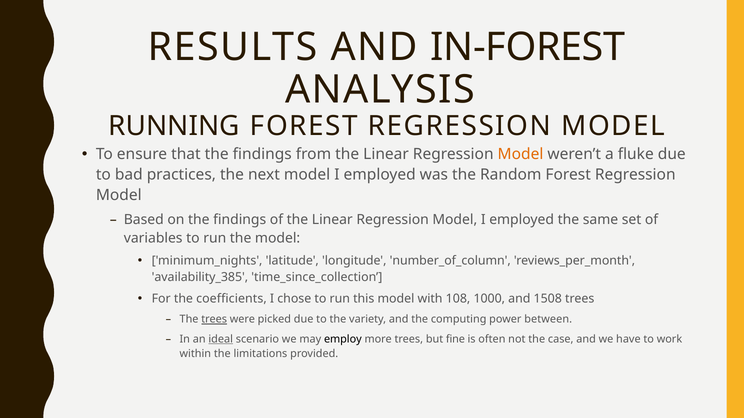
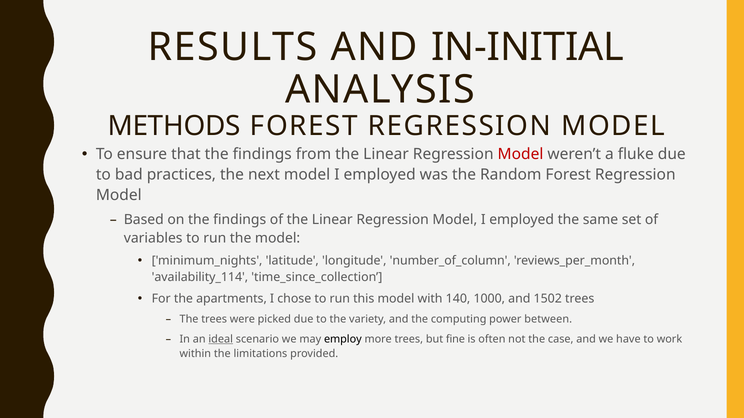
IN-FOREST: IN-FOREST -> IN-INITIAL (528, 47)
RUNNING: RUNNING -> METHODS (174, 126)
Model colour: orange -> red (520, 155)
availability_385: availability_385 -> availability_114 (200, 277)
coefficients: coefficients -> apartments (231, 299)
108: 108 -> 140 (458, 299)
1508: 1508 -> 1502 (548, 299)
trees underline: present -> none (214, 320)
